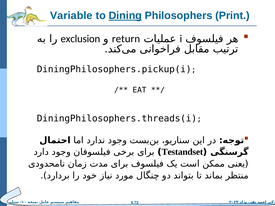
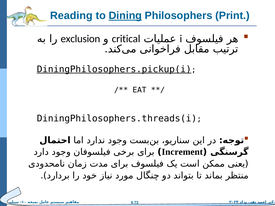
Variable: Variable -> Reading (71, 16)
return: return -> critical (126, 39)
DiningPhilosophers.pickup(i underline: none -> present (114, 69)
Testandset: Testandset -> Increment (182, 152)
